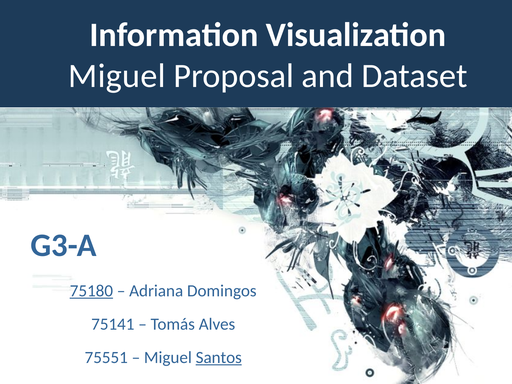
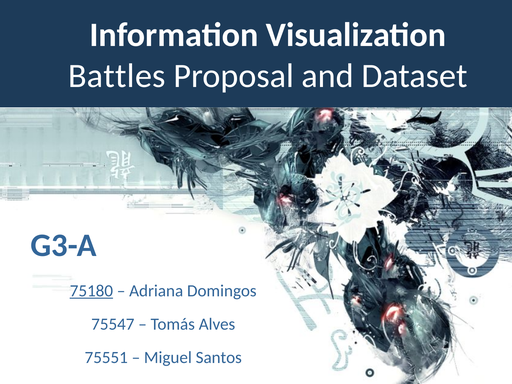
Miguel: Miguel -> Battles (117, 76)
75141: 75141 -> 75547 (113, 324)
Santos underline: present -> none (219, 358)
